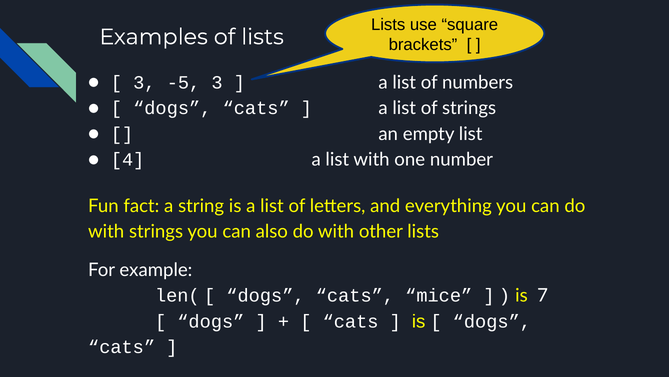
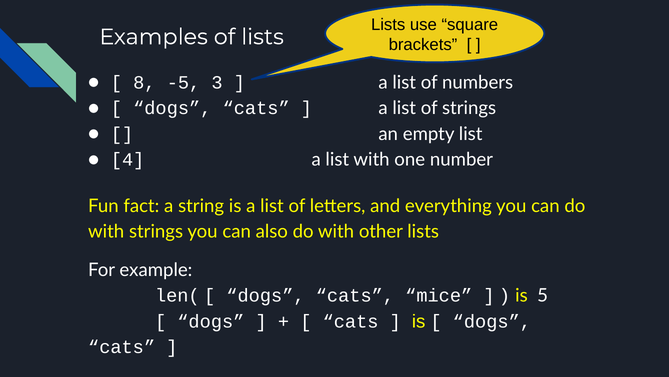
3: 3 -> 8 (144, 82)
7: 7 -> 5 (543, 295)
